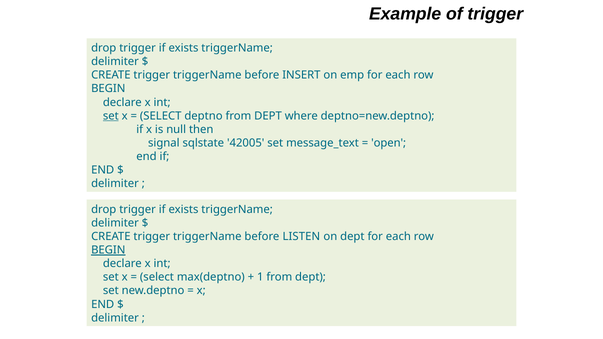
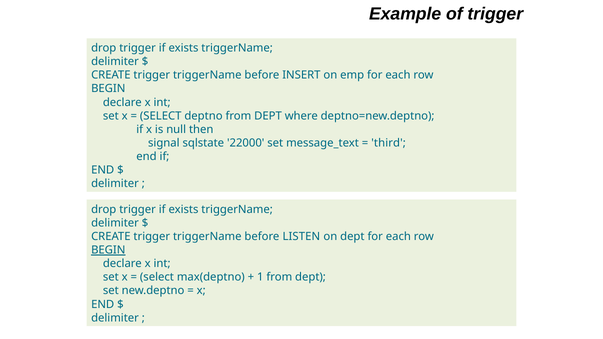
set underline: present -> none (111, 116)
42005: 42005 -> 22000 (246, 143)
open: open -> third (389, 143)
